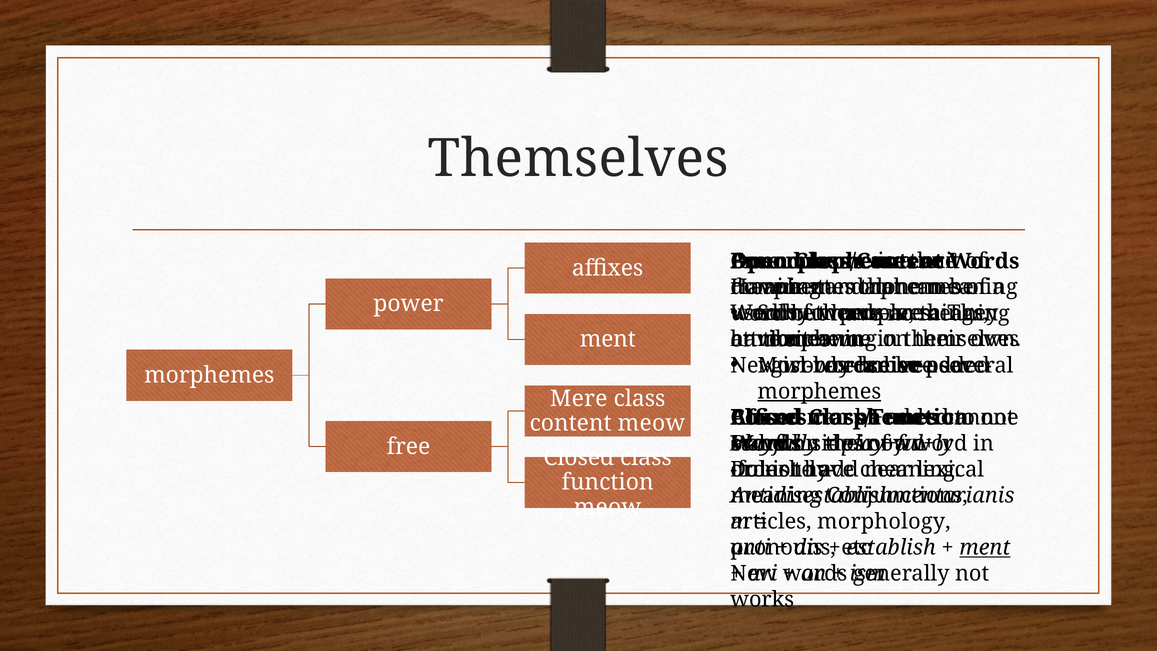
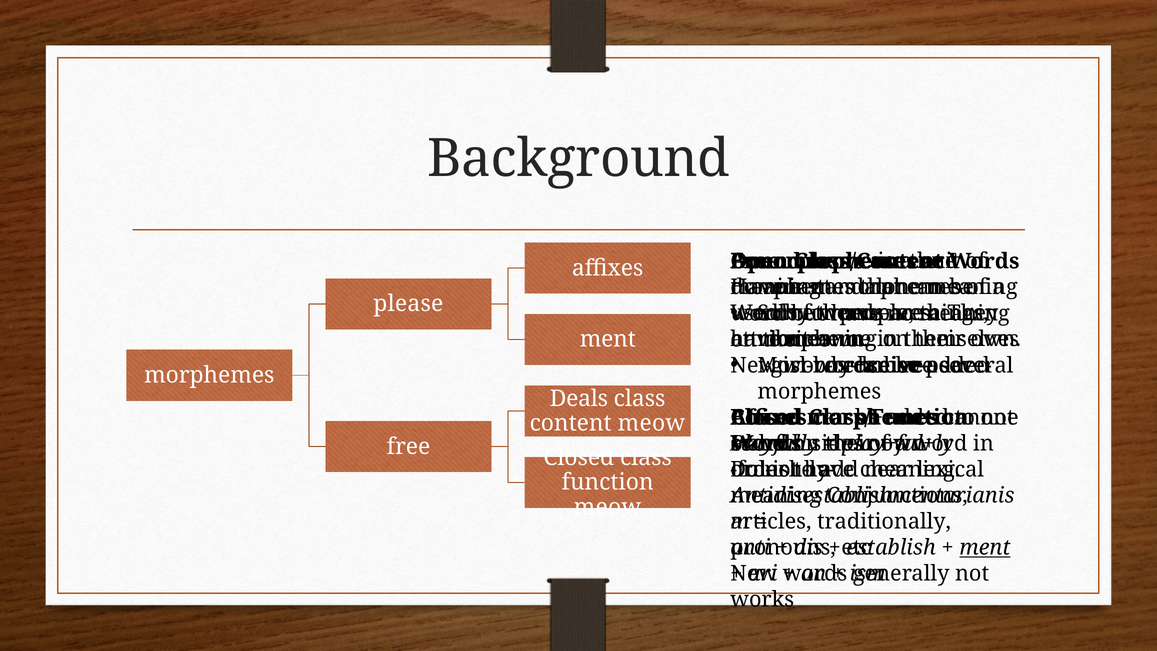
Themselves: Themselves -> Background (579, 159)
power: power -> please (408, 304)
morphemes underline: present -> none (819, 391)
Mere: Mere -> Deals (579, 398)
morphology: morphology -> traditionally (884, 521)
